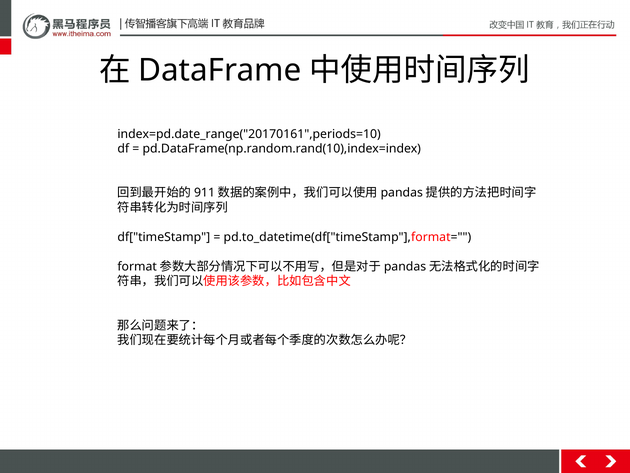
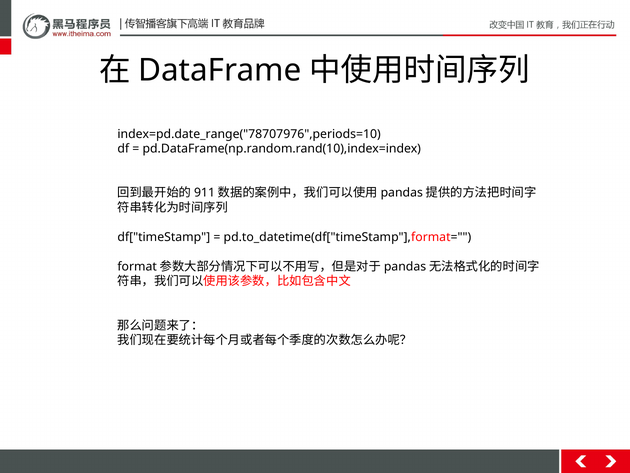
index=pd.date_range("20170161",periods=10: index=pd.date_range("20170161",periods=10 -> index=pd.date_range("78707976",periods=10 (249, 134)
